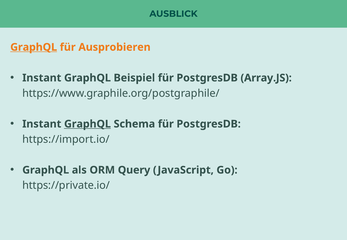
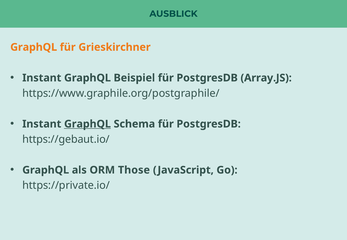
GraphQL underline: present -> none (34, 47)
Ausprobieren: Ausprobieren -> Grieskirchner (115, 47)
https://import.io/: https://import.io/ -> https://gebaut.io/ (66, 139)
Query: Query -> Those (134, 170)
